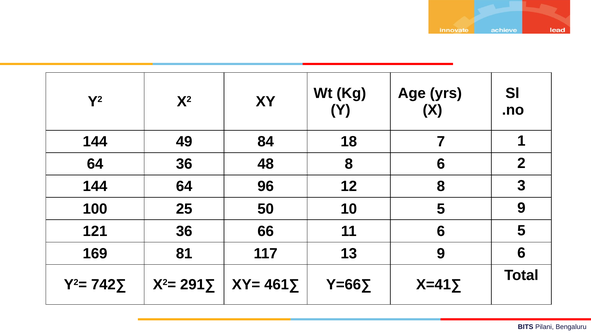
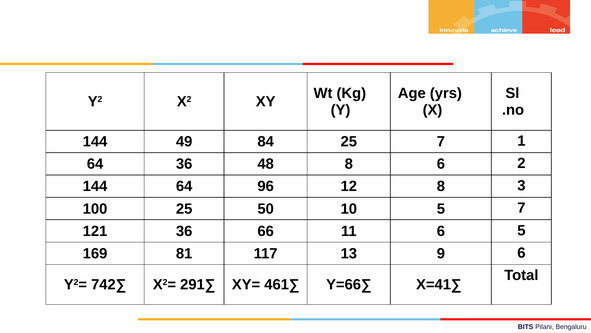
84 18: 18 -> 25 (349, 141)
5 9: 9 -> 7 (521, 208)
